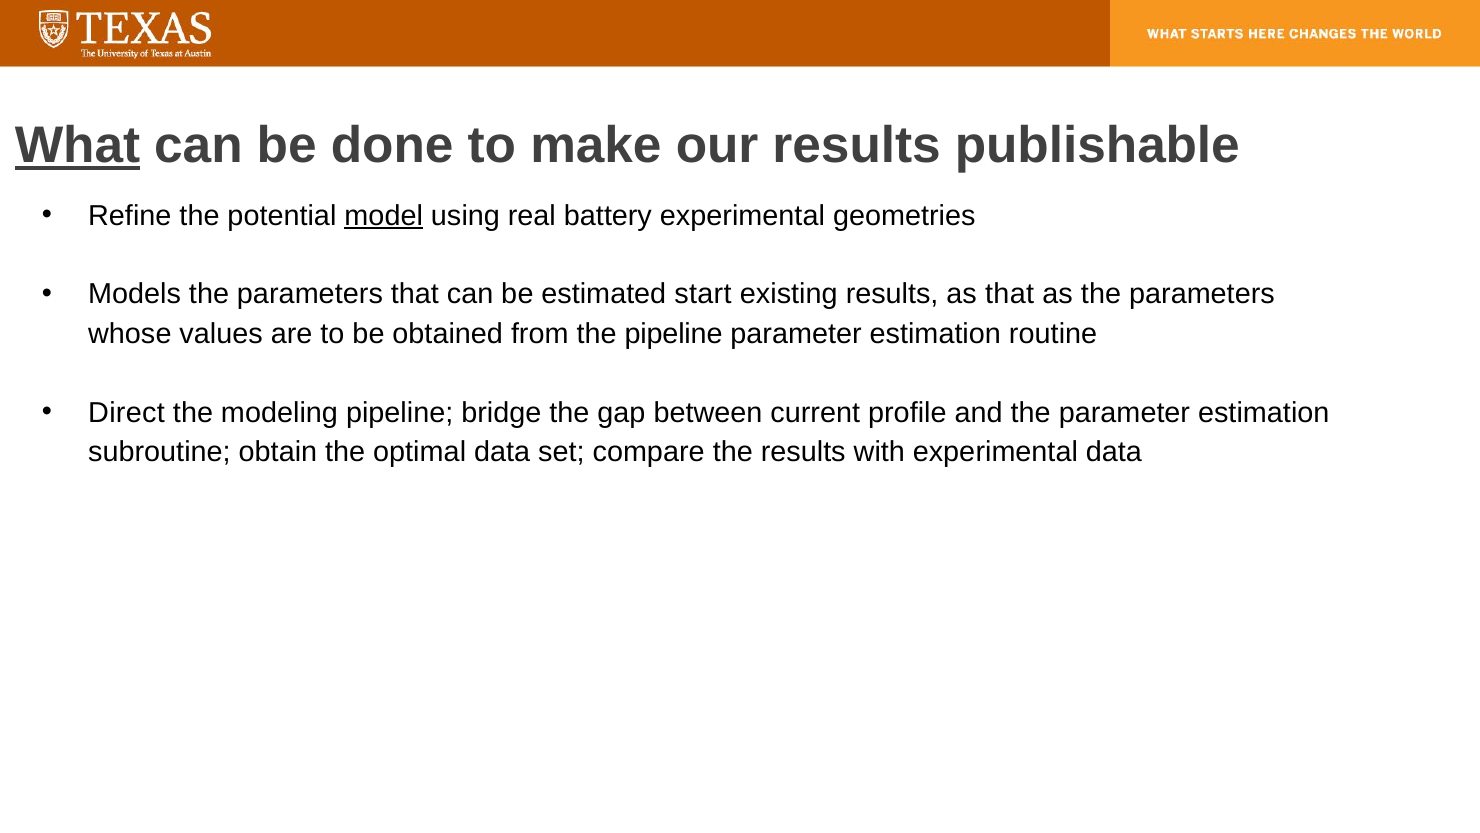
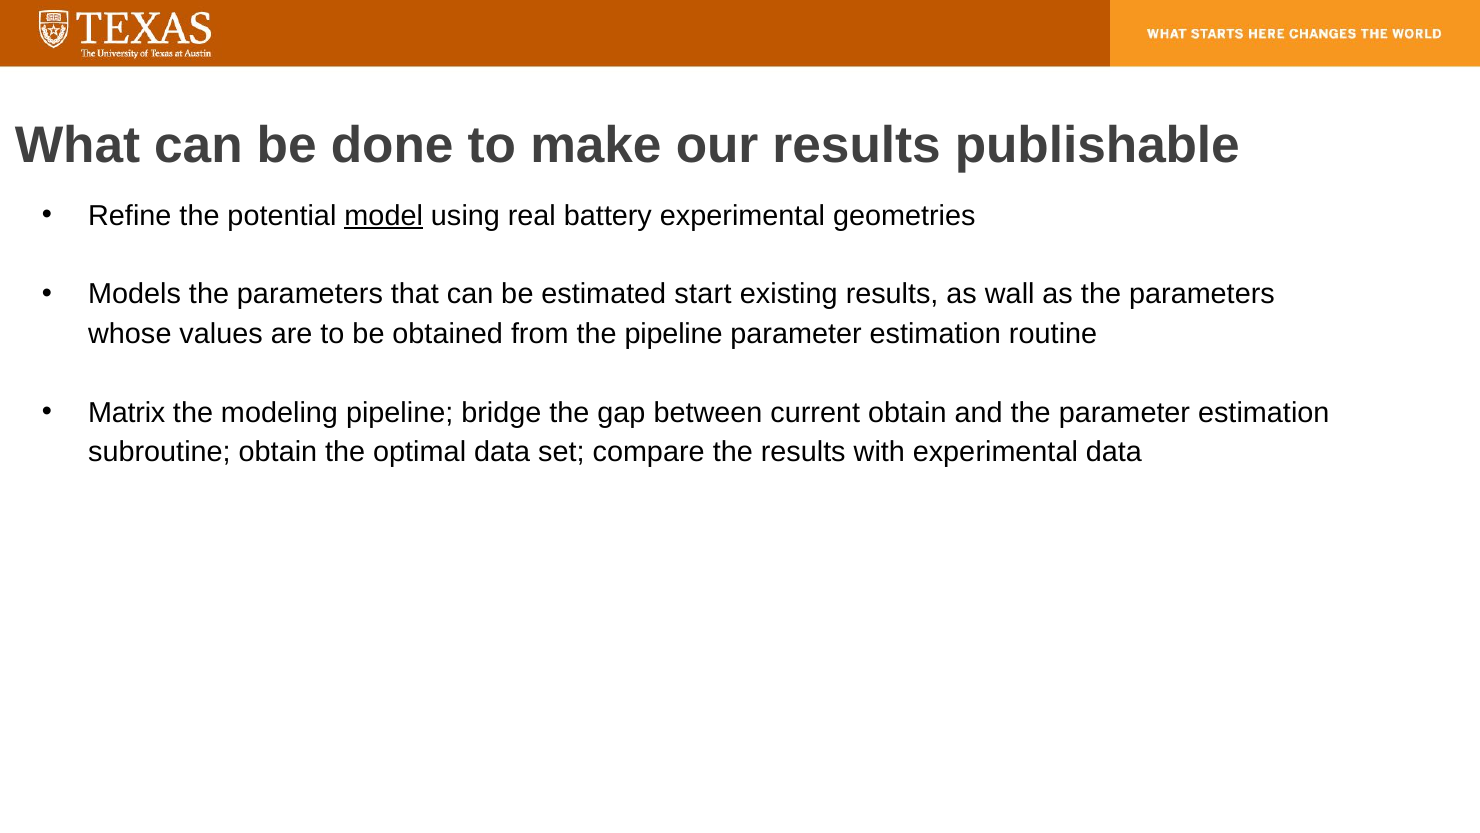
What underline: present -> none (77, 146)
as that: that -> wall (1010, 294)
Direct: Direct -> Matrix (127, 412)
current profile: profile -> obtain (907, 412)
